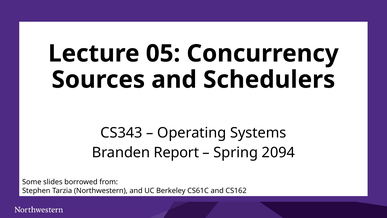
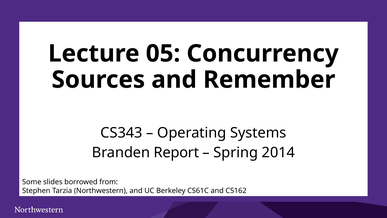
Schedulers: Schedulers -> Remember (269, 80)
2094: 2094 -> 2014 (278, 152)
